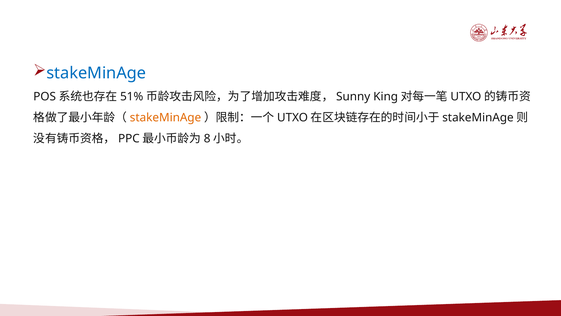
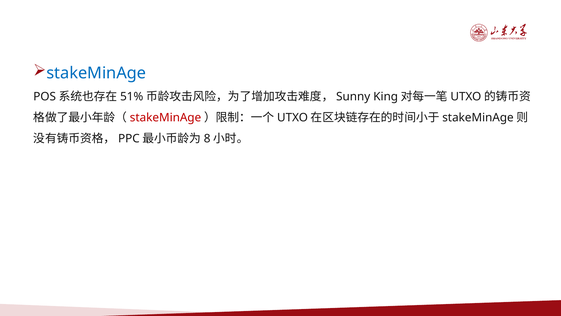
stakeMinAge colour: orange -> red (166, 117)
